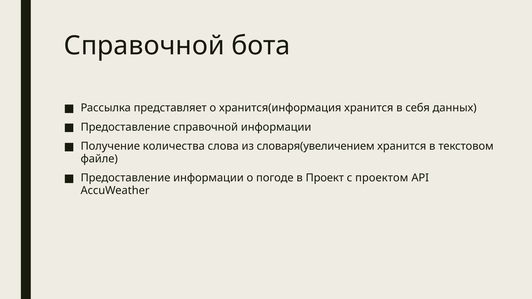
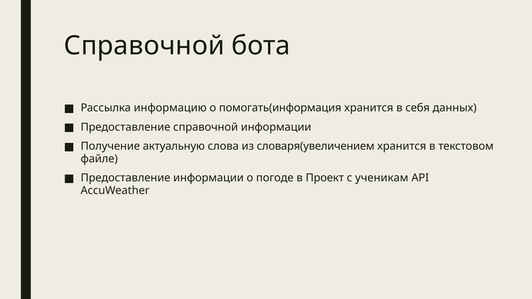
представляет: представляет -> информацию (170, 108)
хранится(информация: хранится(информация -> помогать(информация (280, 108)
количества: количества -> актуальную (174, 146)
проектом: проектом -> ученикам (382, 178)
